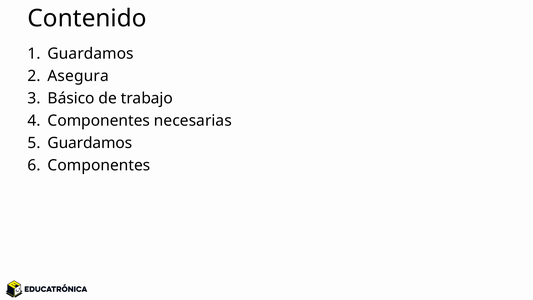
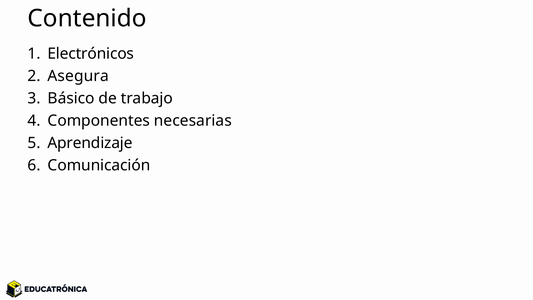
Guardamos: Guardamos -> Electrónicos (91, 54)
Guardamos: Guardamos -> Aprendizaje (90, 143)
Componentes: Componentes -> Comunicación (99, 165)
